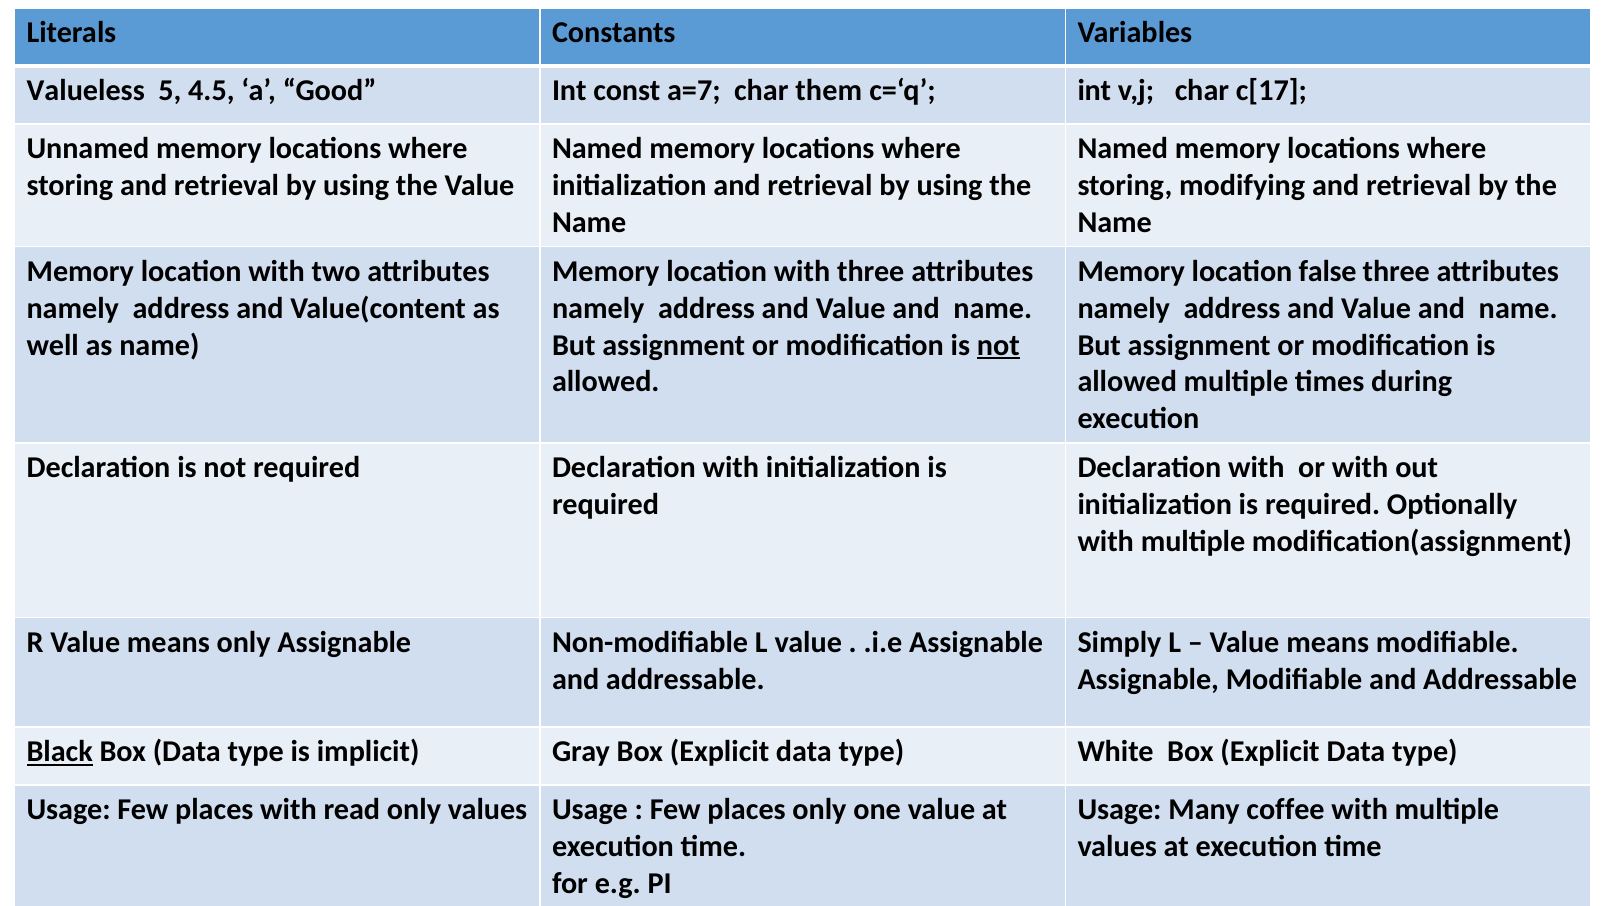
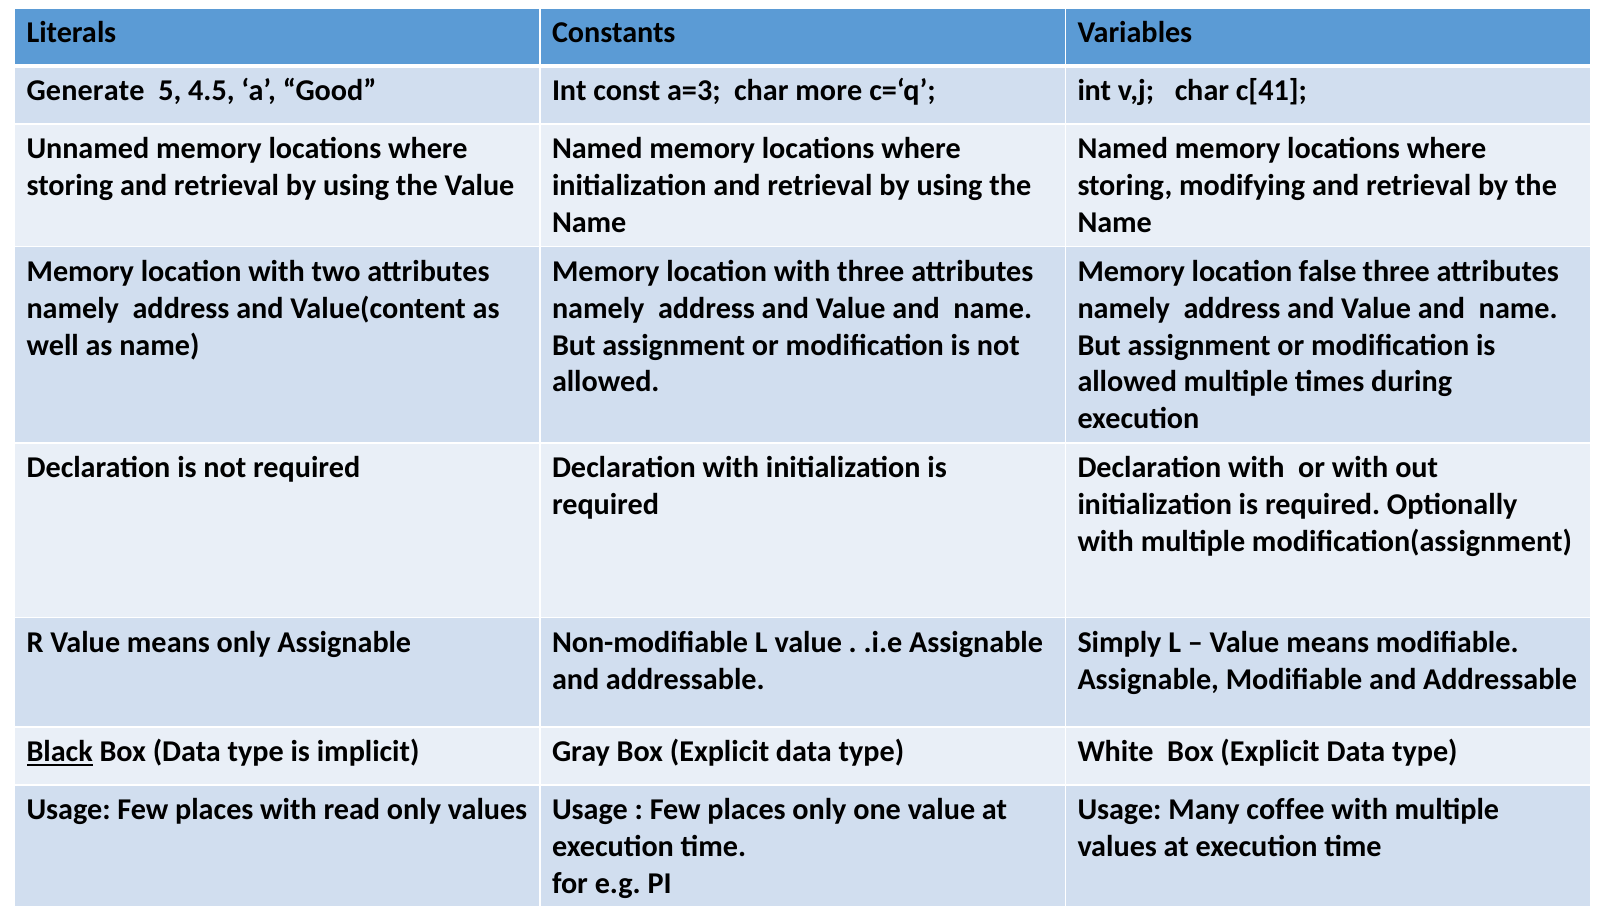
Valueless: Valueless -> Generate (86, 91)
a=7: a=7 -> a=3 (694, 91)
them: them -> more (829, 91)
c[17: c[17 -> c[41 (1271, 91)
not underline: present -> none (998, 345)
